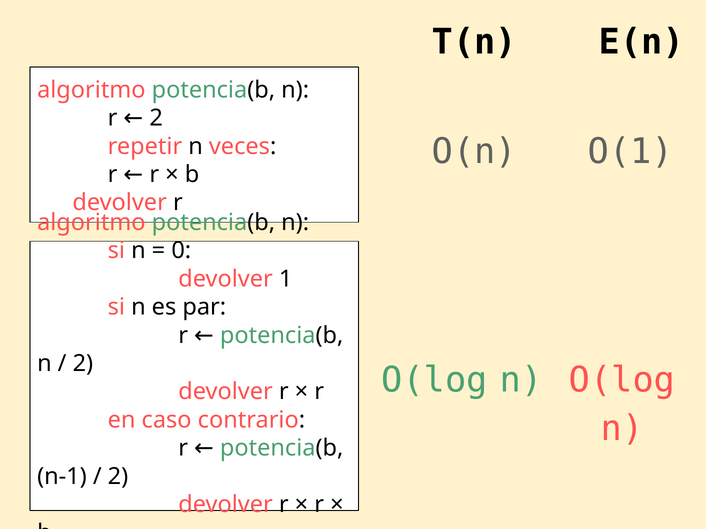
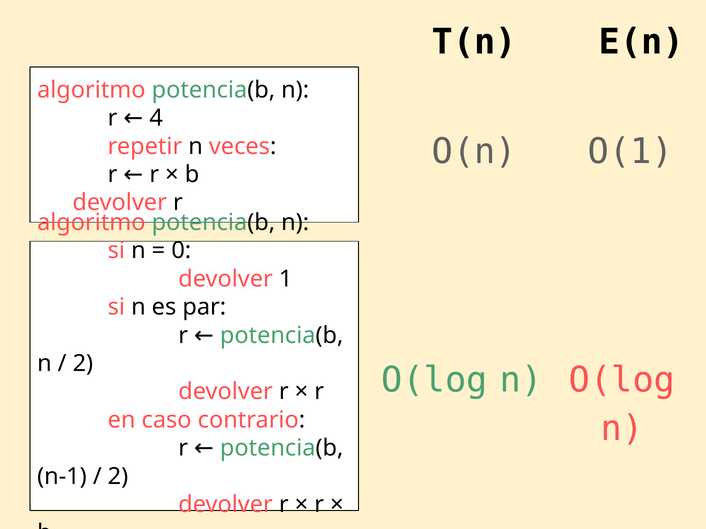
r 2: 2 -> 4 (156, 118)
